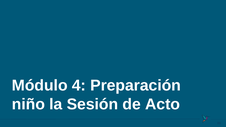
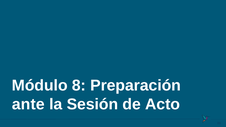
4: 4 -> 8 (79, 86)
niño: niño -> ante (28, 104)
